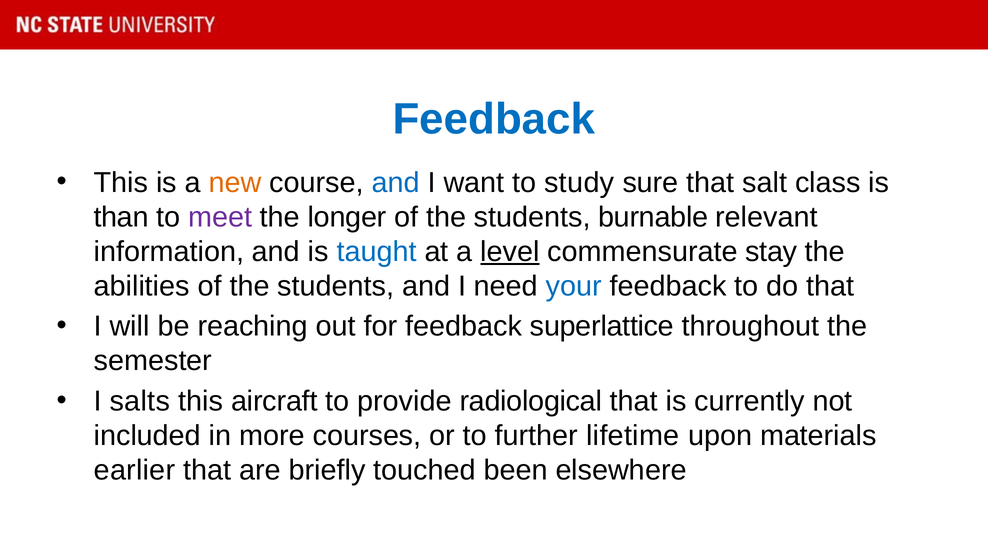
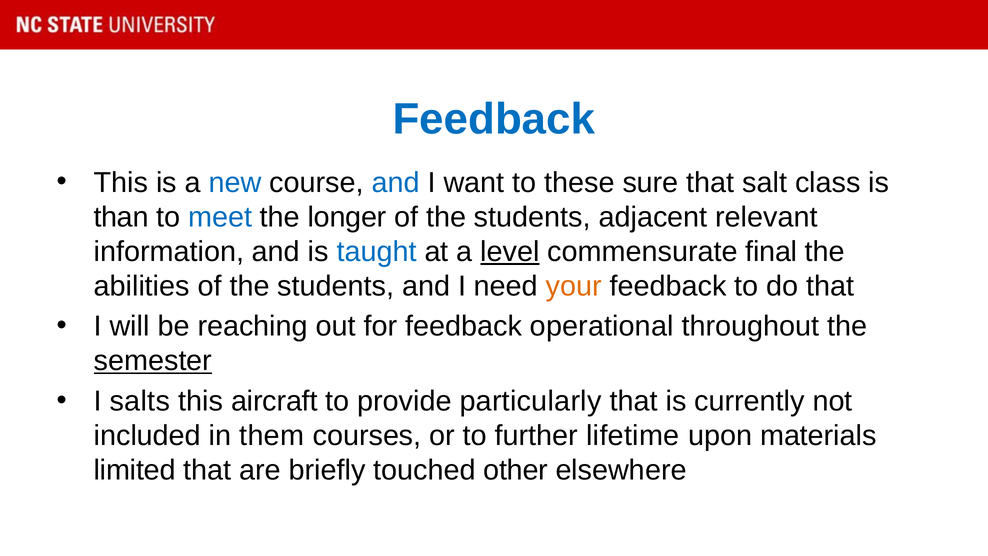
new colour: orange -> blue (235, 182)
study: study -> these (579, 182)
meet colour: purple -> blue (220, 217)
burnable: burnable -> adjacent (653, 217)
stay: stay -> final (771, 251)
your colour: blue -> orange (574, 286)
superlattice: superlattice -> operational (602, 326)
semester underline: none -> present (153, 361)
radiological: radiological -> particularly (531, 401)
more: more -> them (272, 436)
earlier: earlier -> limited (135, 470)
been: been -> other (516, 470)
